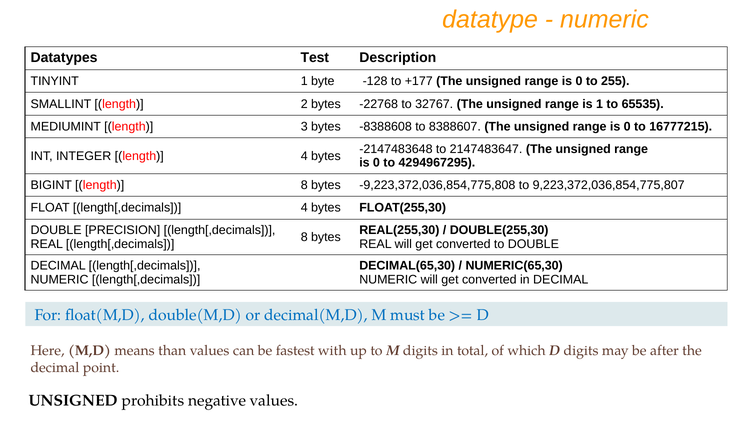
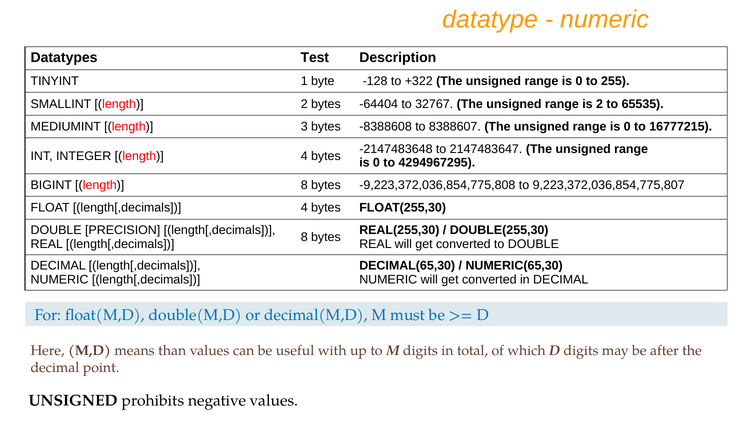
+177: +177 -> +322 (419, 81)
-22768: -22768 -> -64404 (379, 104)
is 1: 1 -> 2 (600, 104)
fastest: fastest -> useful (295, 351)
